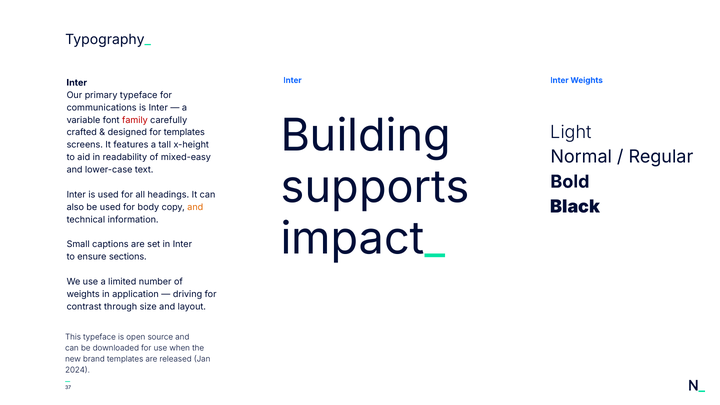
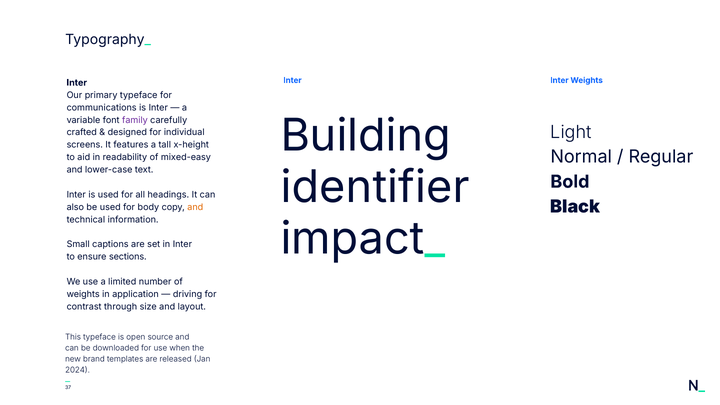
family colour: red -> purple (135, 120)
for templates: templates -> individual (184, 132)
supports: supports -> identifier (375, 187)
